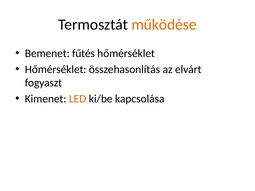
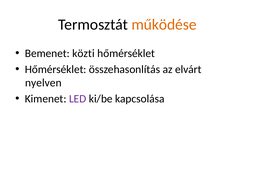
fűtés: fűtés -> közti (83, 53)
fogyaszt: fogyaszt -> nyelven (43, 83)
LED colour: orange -> purple (78, 99)
